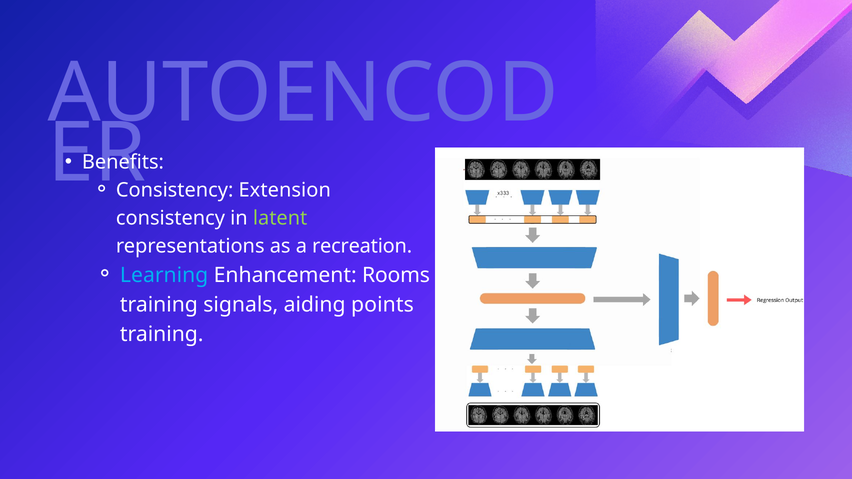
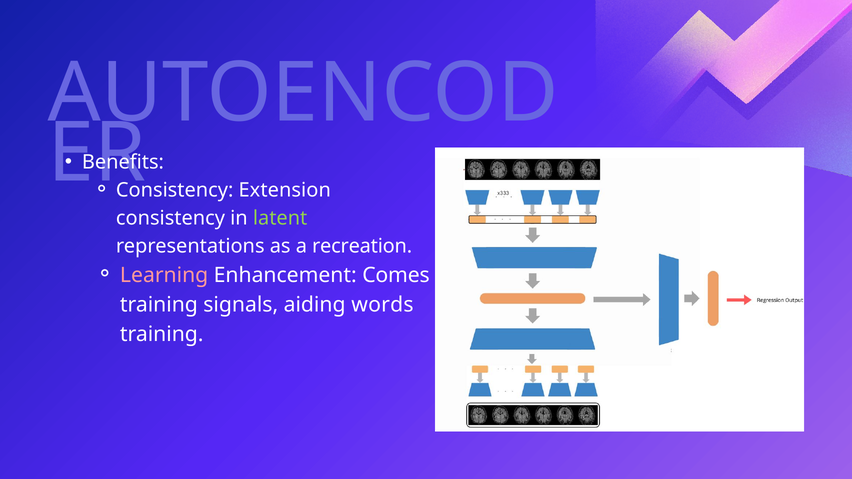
Learning colour: light blue -> pink (164, 275)
Rooms: Rooms -> Comes (396, 275)
points: points -> words (382, 305)
